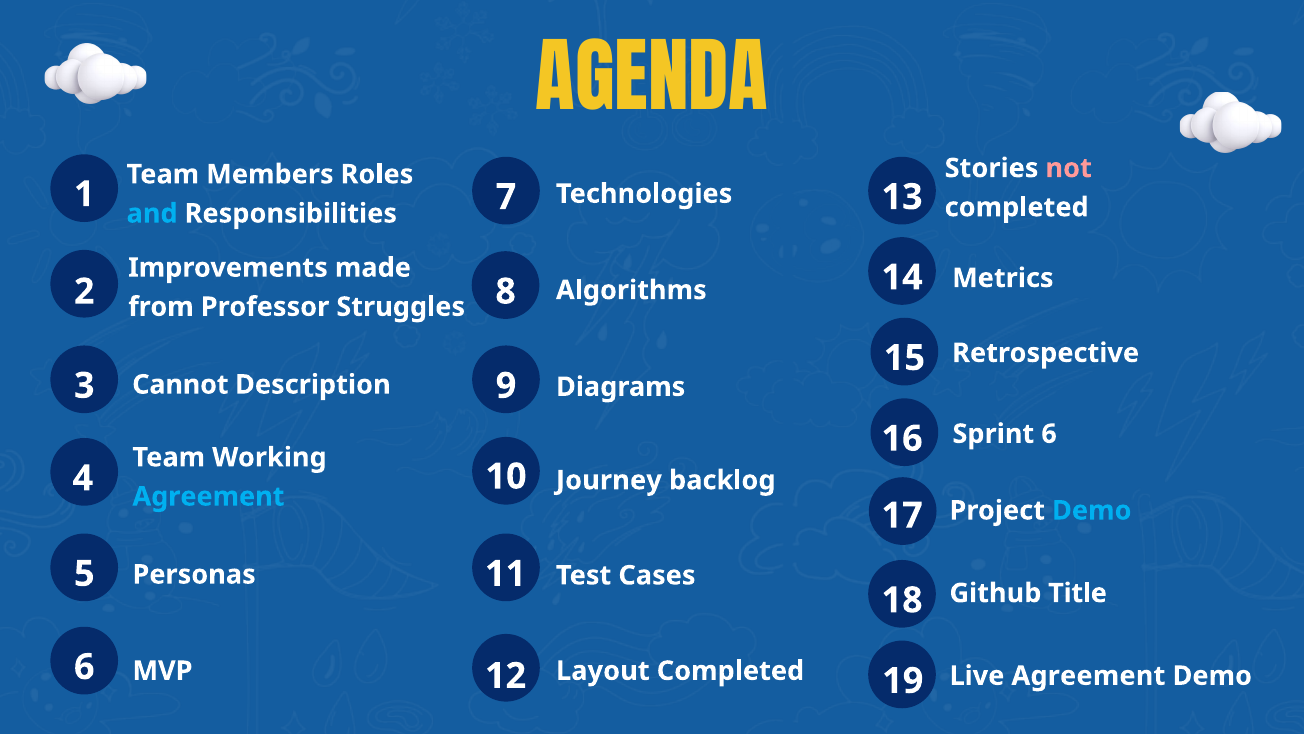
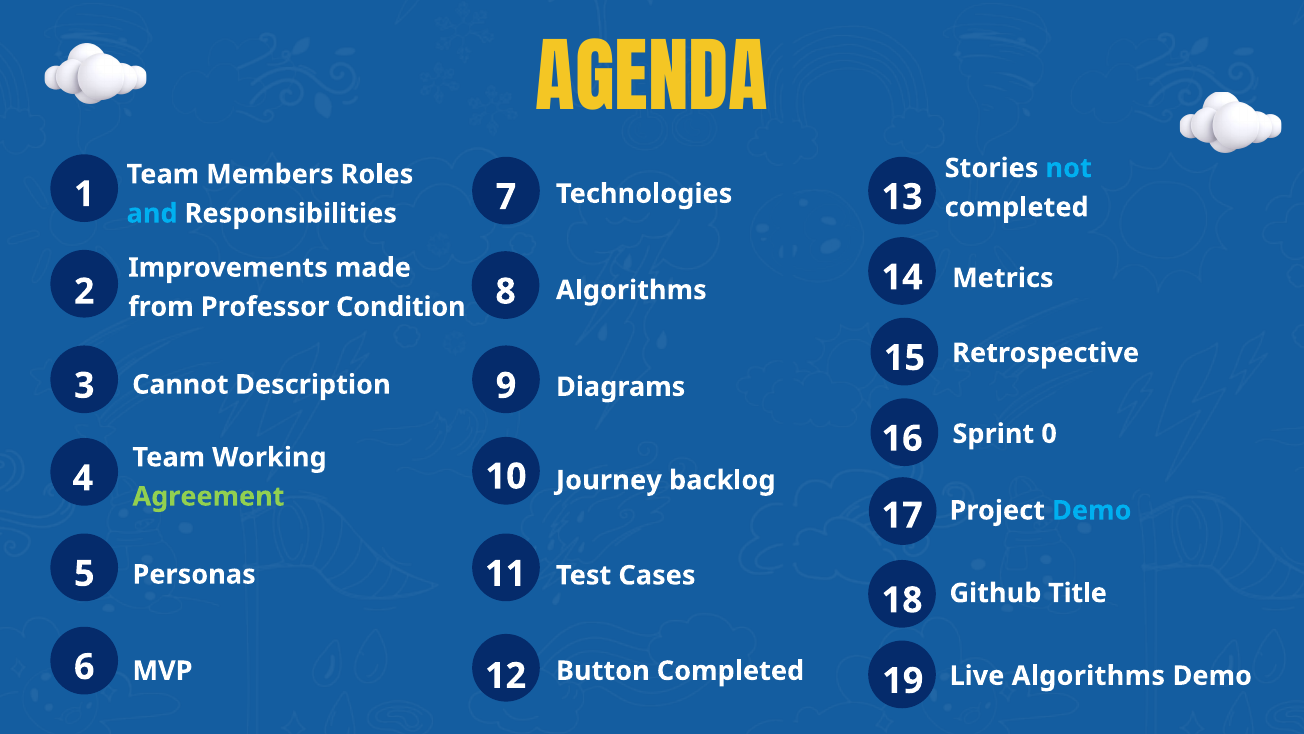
not colour: pink -> light blue (1069, 168)
Struggles: Struggles -> Condition (401, 307)
Sprint 6: 6 -> 0 (1049, 434)
Agreement colour: light blue -> light green (208, 496)
Layout: Layout -> Button (603, 670)
Live Agreement: Agreement -> Algorithms (1088, 675)
